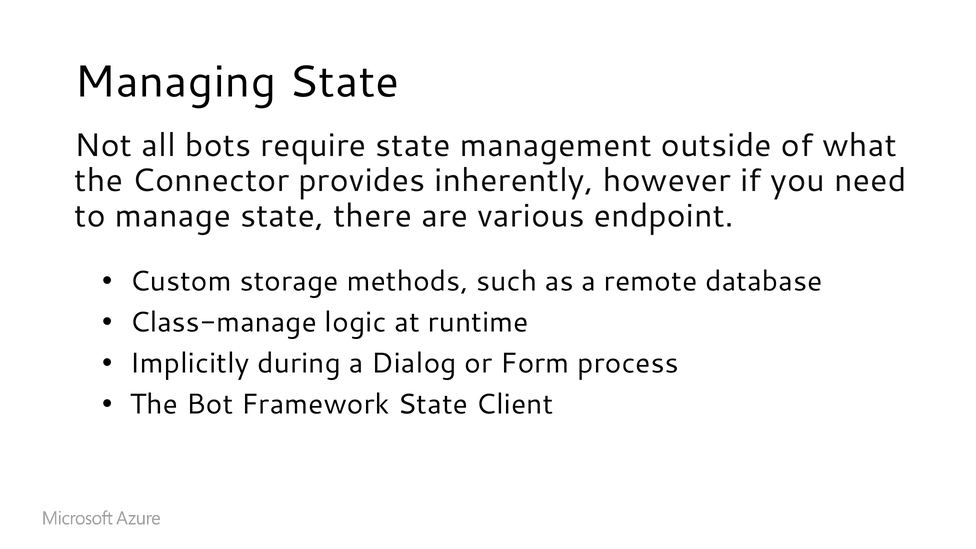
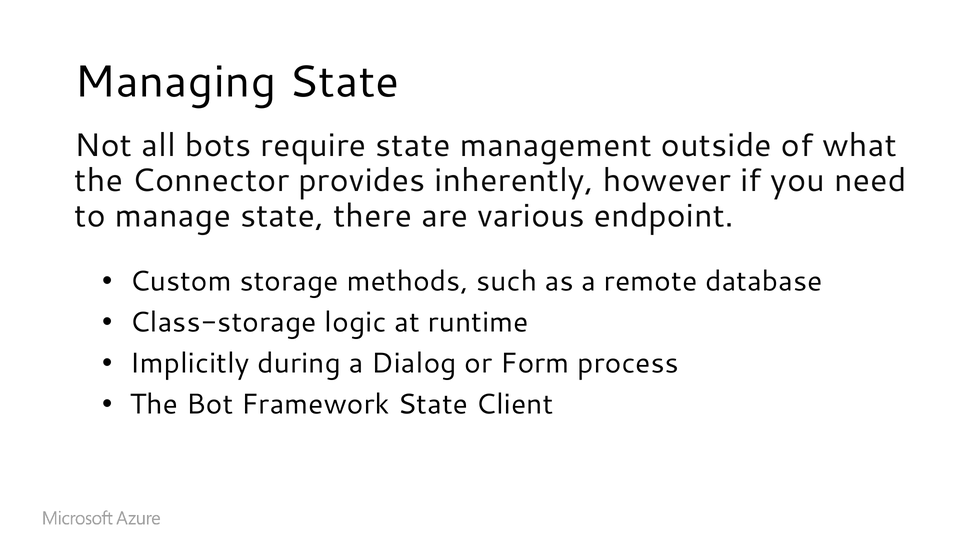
Class-manage: Class-manage -> Class-storage (223, 322)
